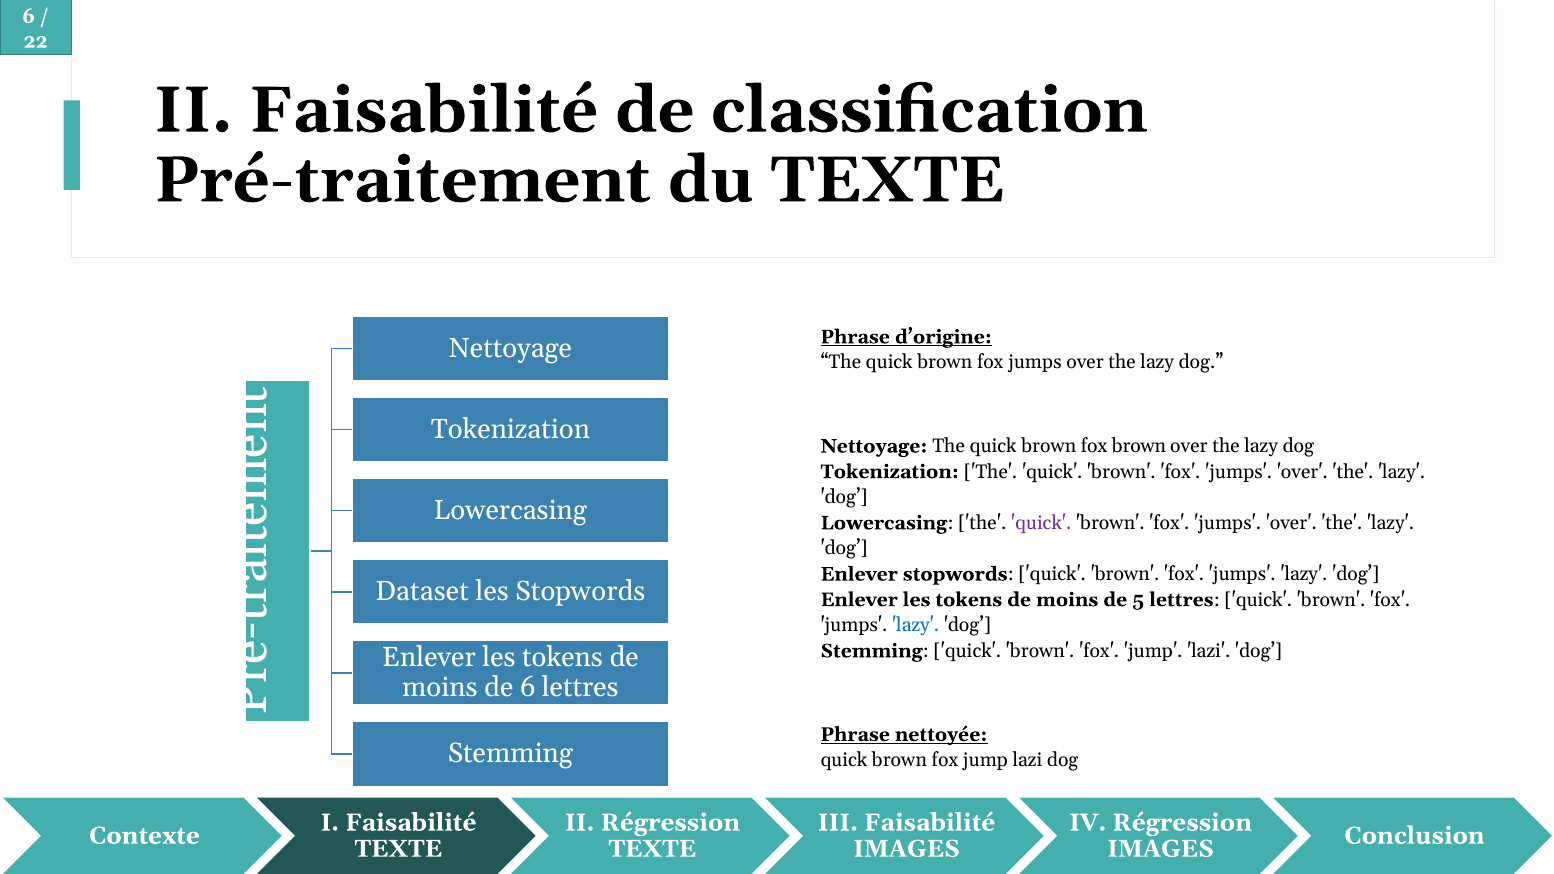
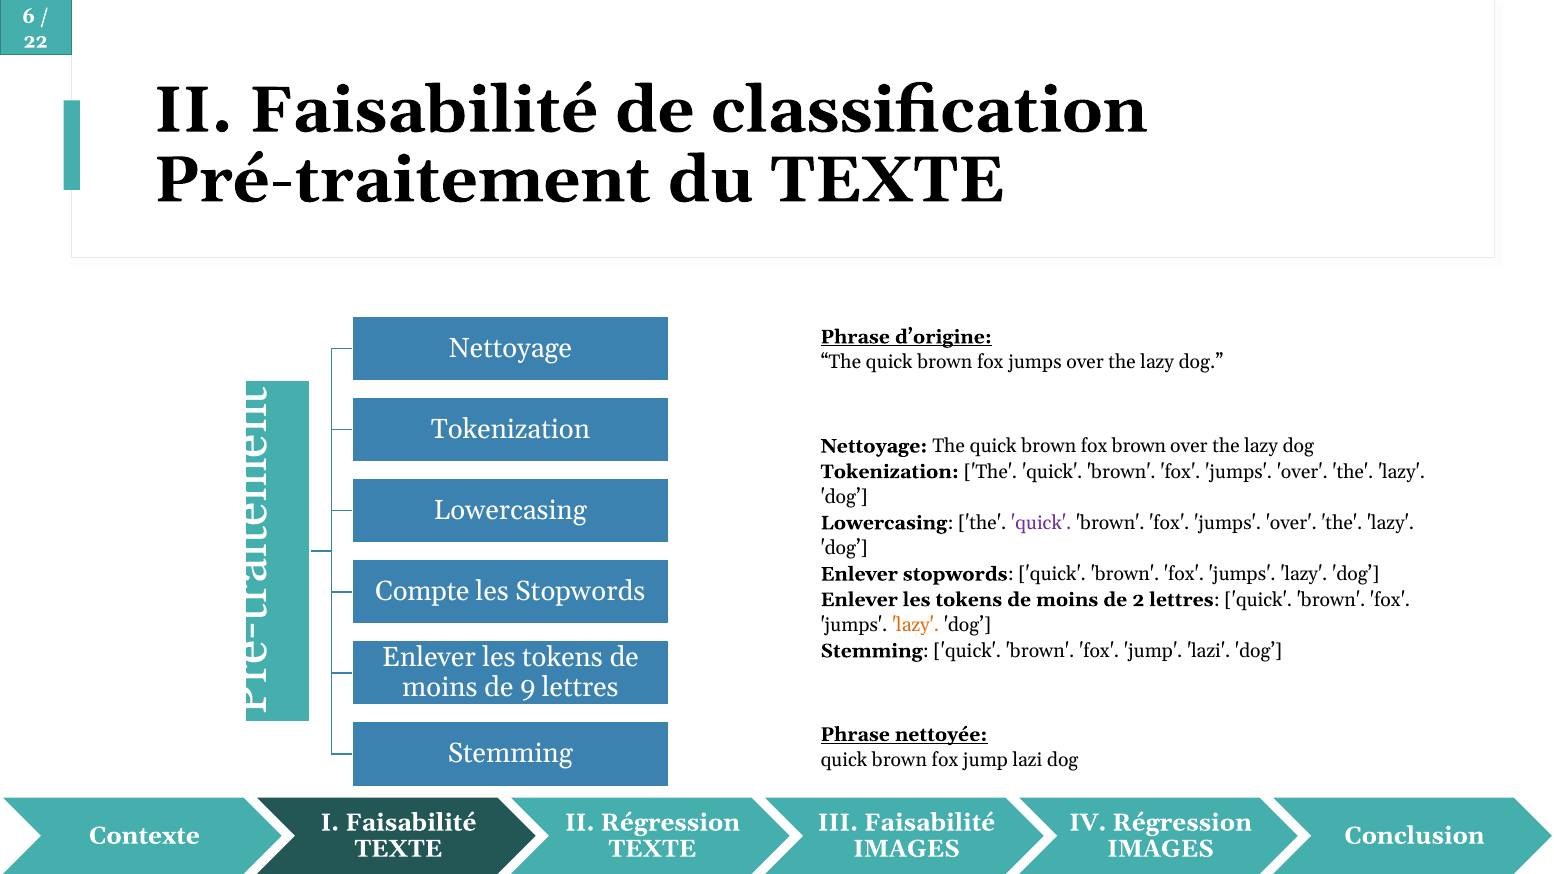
Dataset: Dataset -> Compte (422, 592)
5: 5 -> 2 (1138, 600)
lazy colour: blue -> orange (916, 625)
de 6: 6 -> 9 (528, 688)
